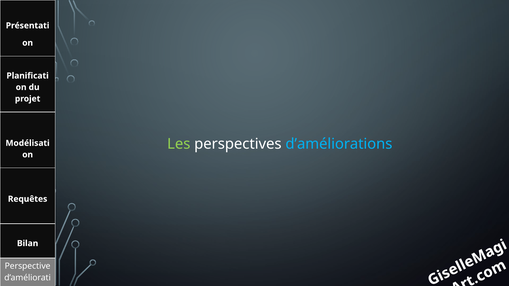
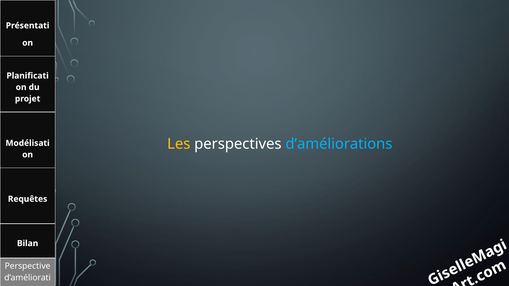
Les colour: light green -> yellow (179, 144)
